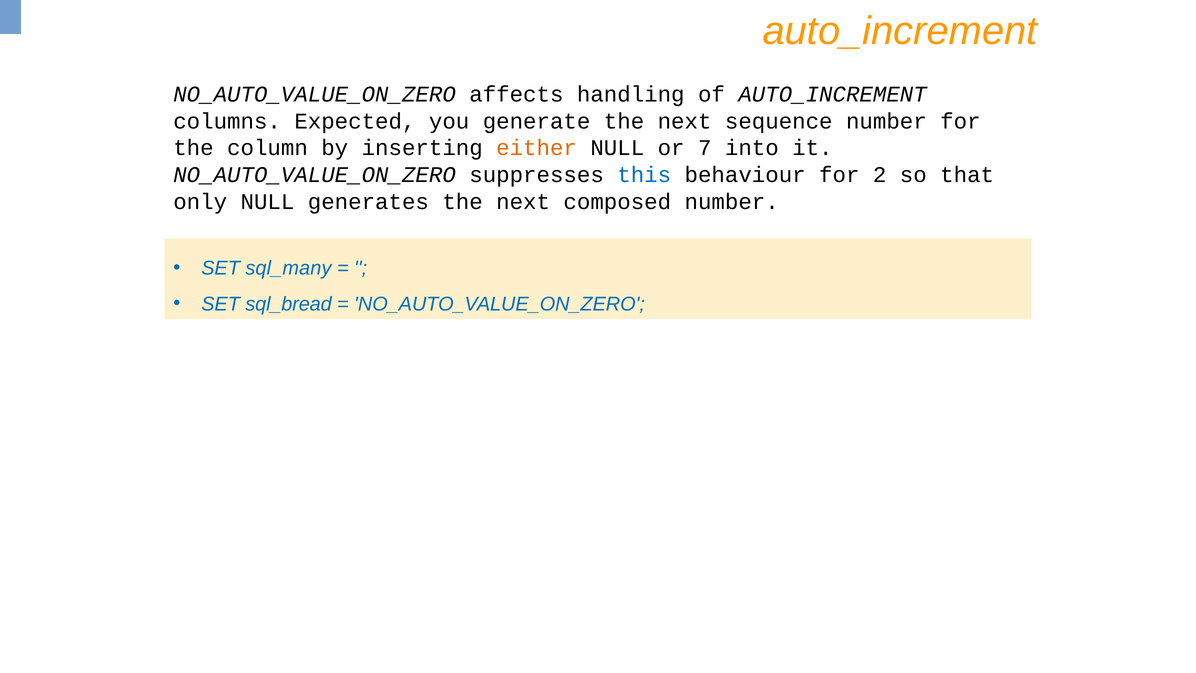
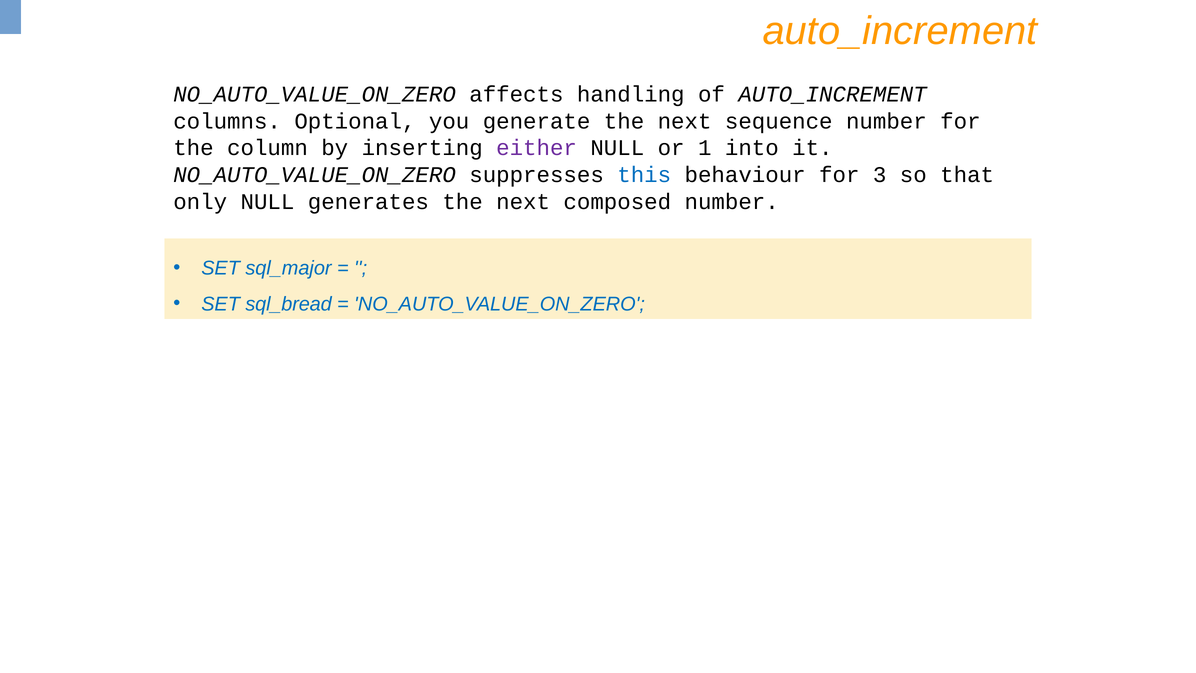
Expected: Expected -> Optional (355, 121)
either colour: orange -> purple (537, 148)
7: 7 -> 1 (705, 148)
2: 2 -> 3 (880, 175)
sql_many: sql_many -> sql_major (288, 268)
